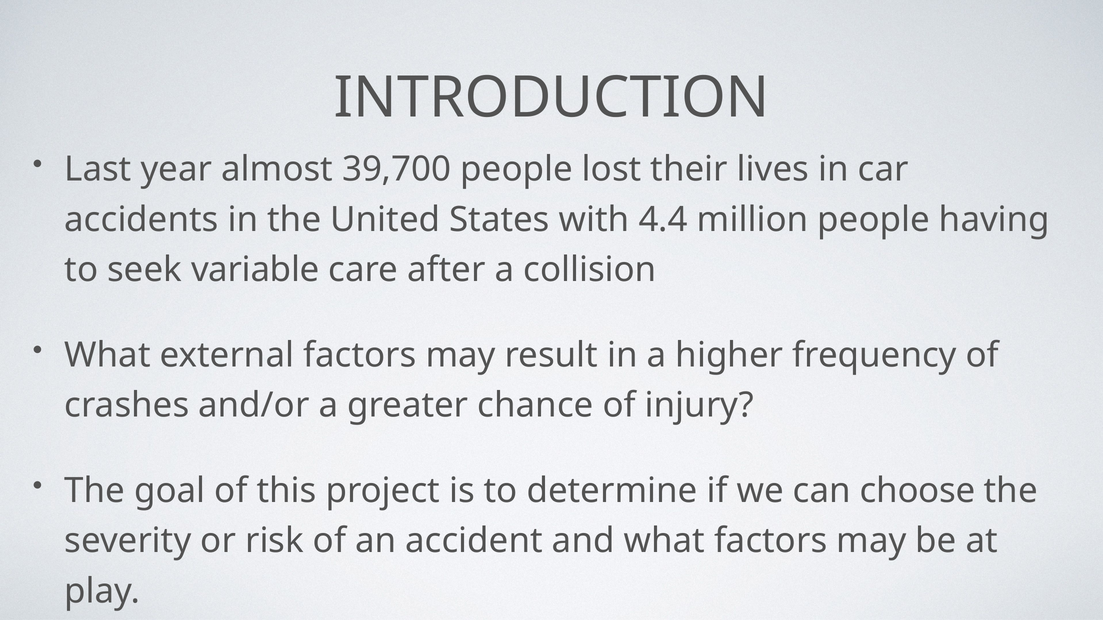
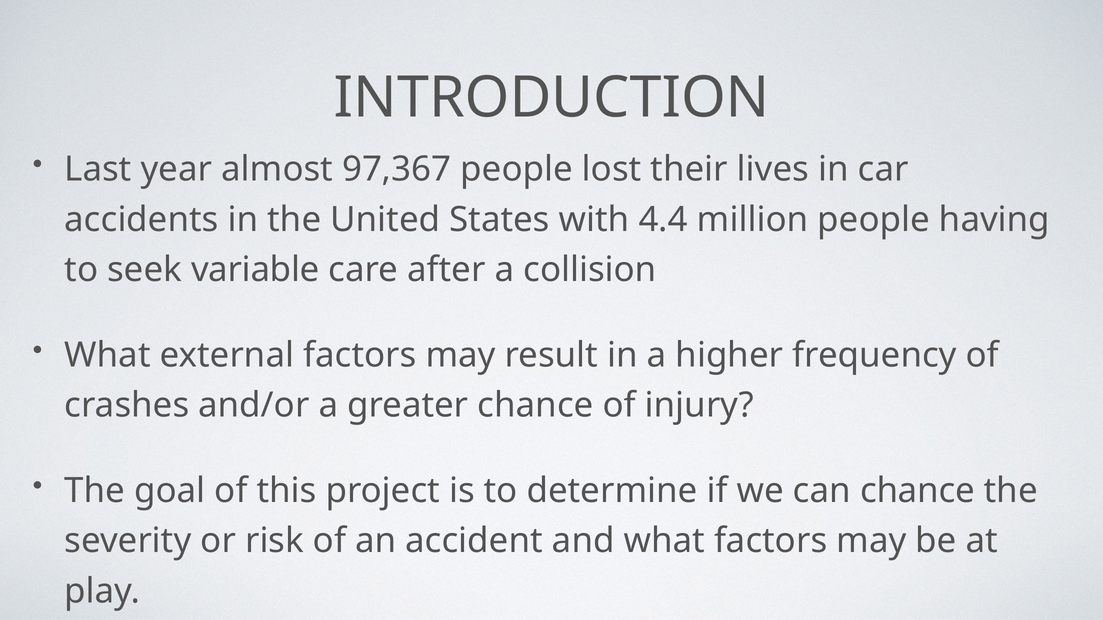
39,700: 39,700 -> 97,367 (397, 170)
can choose: choose -> chance (917, 491)
